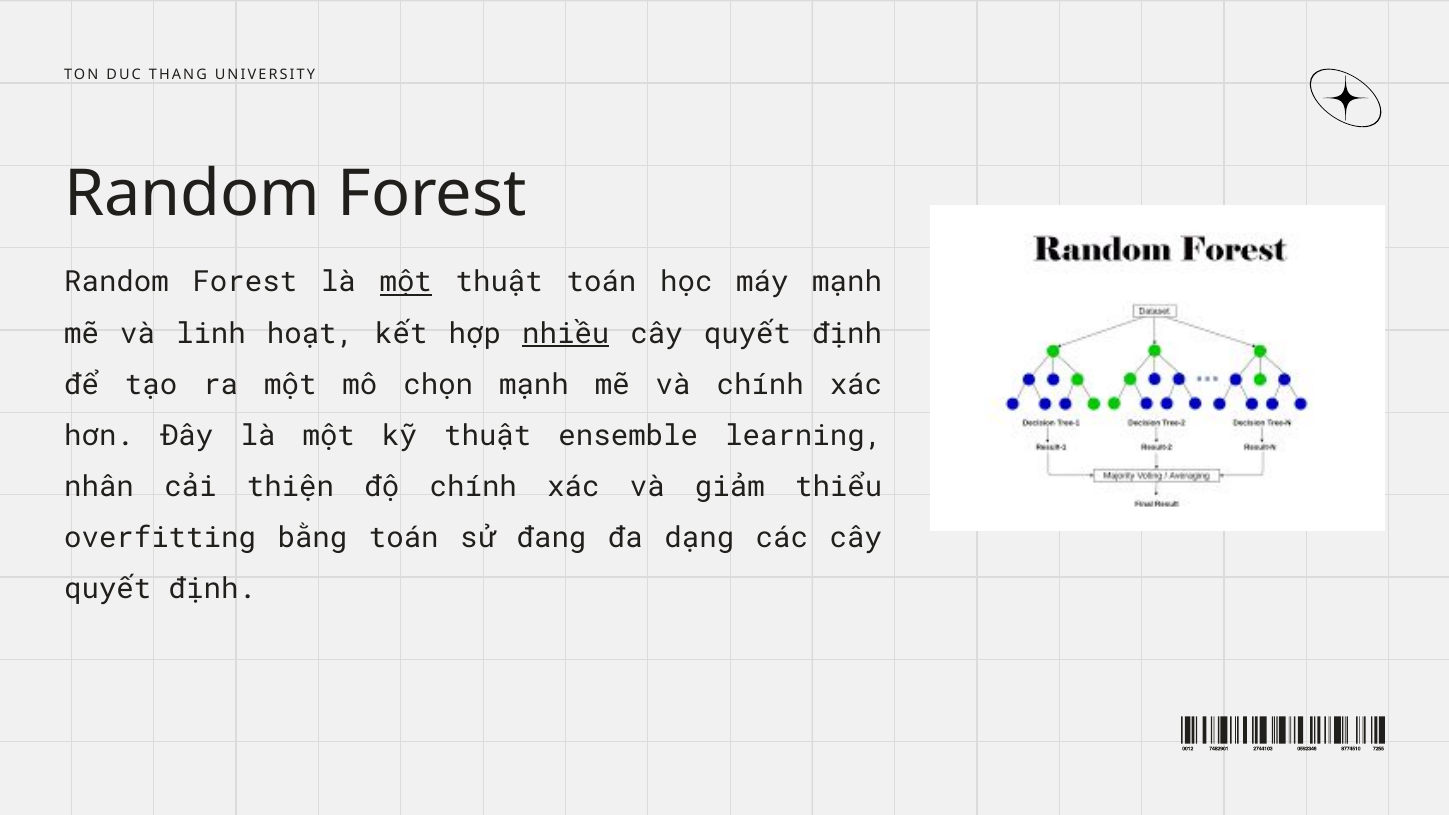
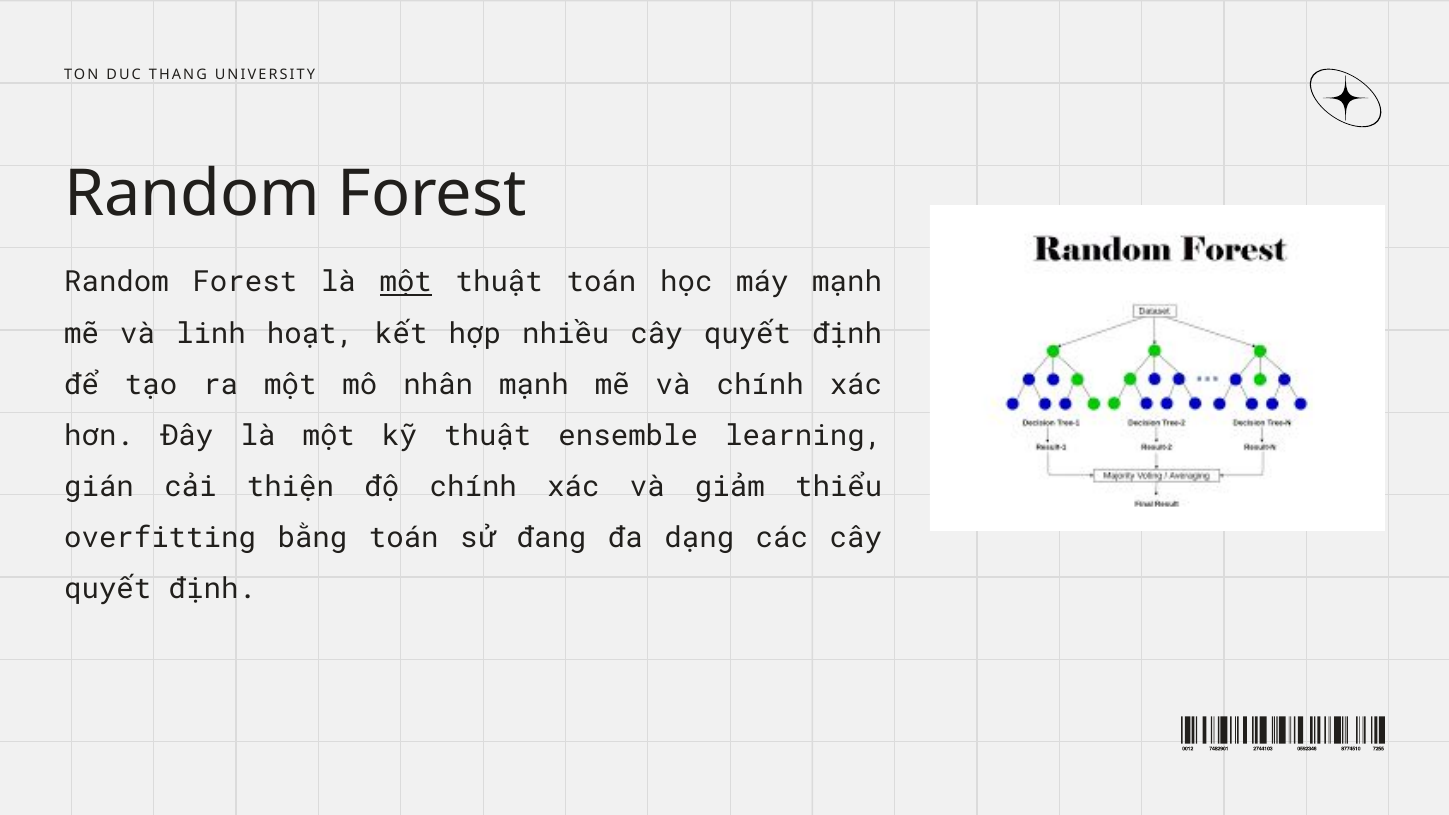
nhiều underline: present -> none (566, 334)
chọn: chọn -> nhân (438, 385)
nhân: nhân -> gián (99, 487)
